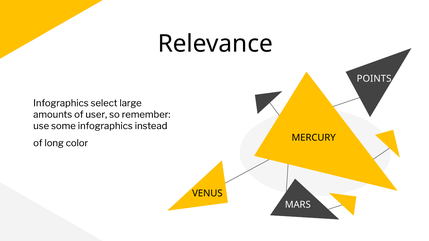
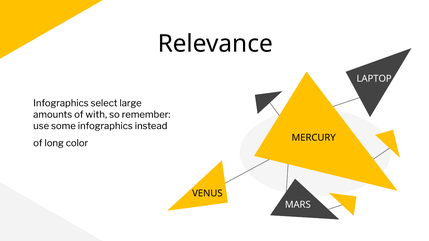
POINTS: POINTS -> LAPTOP (374, 79)
user: user -> with (96, 115)
